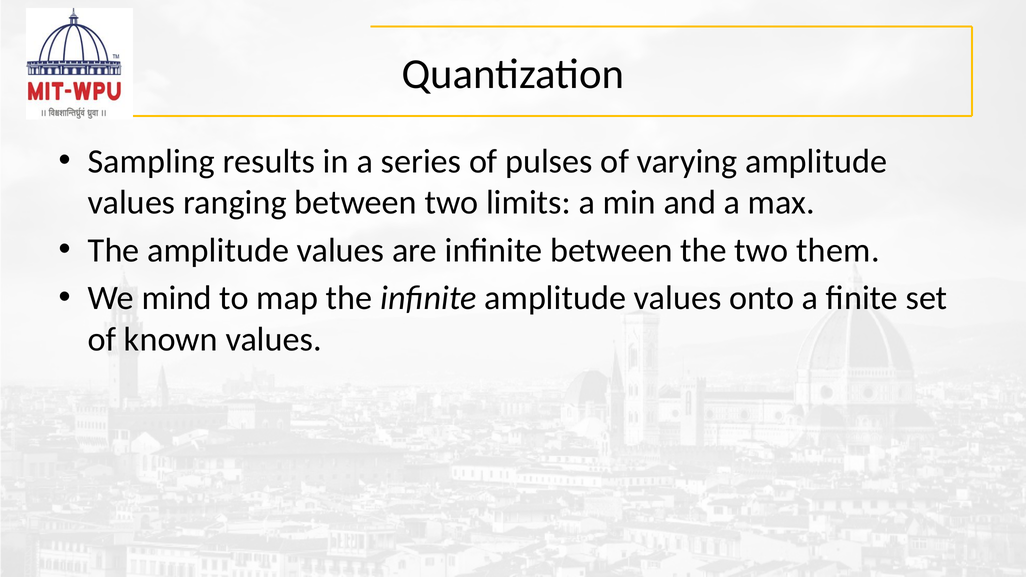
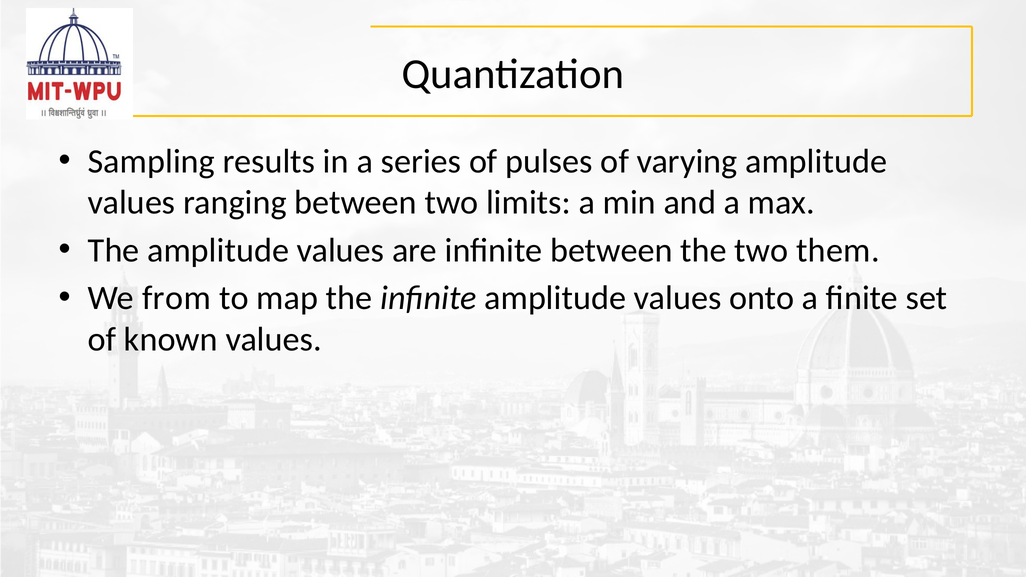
mind: mind -> from (177, 298)
